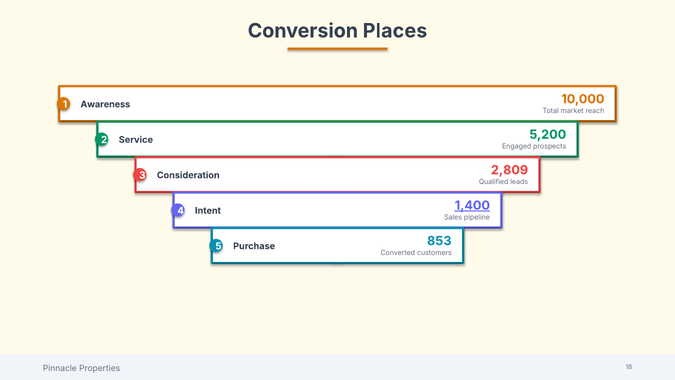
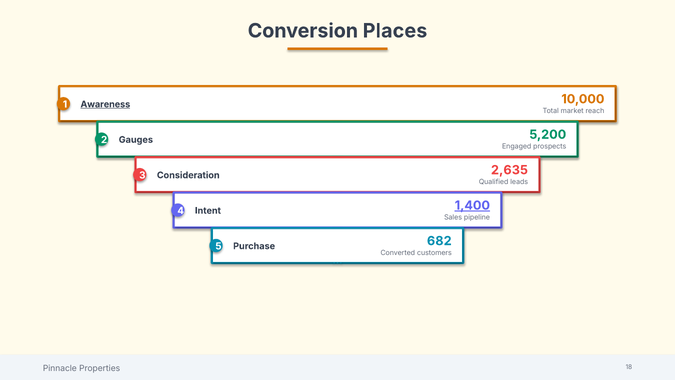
Awareness underline: none -> present (105, 104)
Service: Service -> Gauges (136, 140)
2,809: 2,809 -> 2,635 (509, 170)
853: 853 -> 682 (439, 241)
